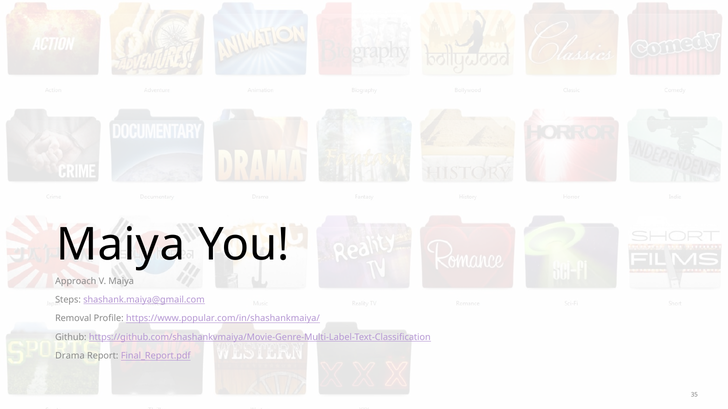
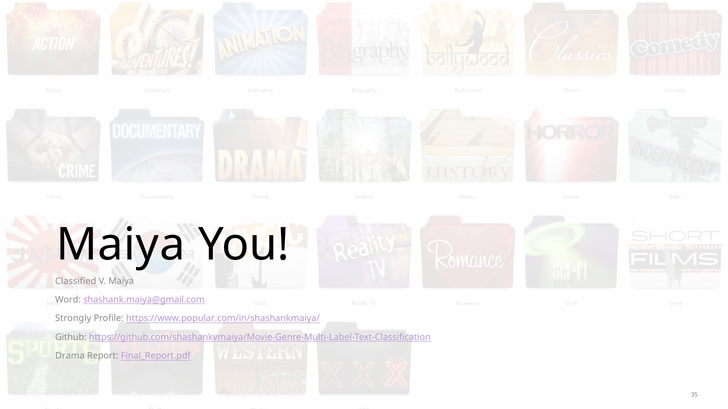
Approach: Approach -> Classified (76, 282)
Steps: Steps -> Word (68, 300)
Removal: Removal -> Strongly (73, 319)
